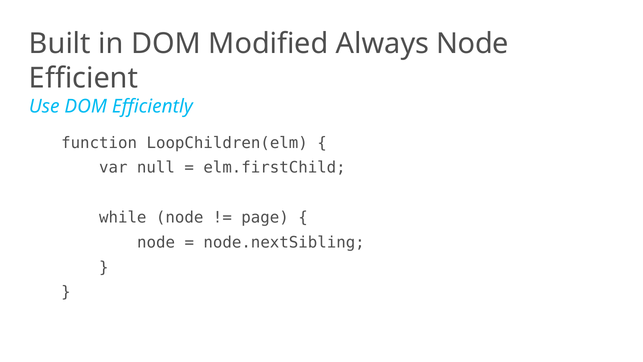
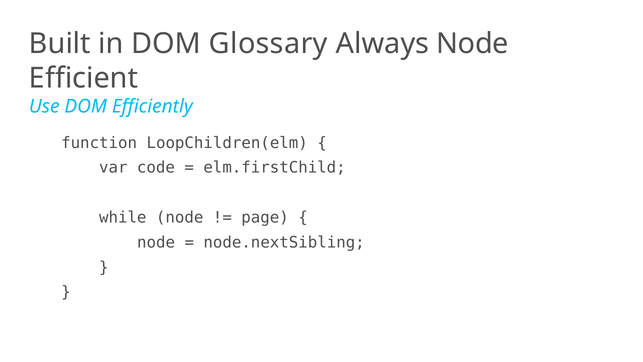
Modified: Modified -> Glossary (268, 43)
null: null -> code (156, 168)
